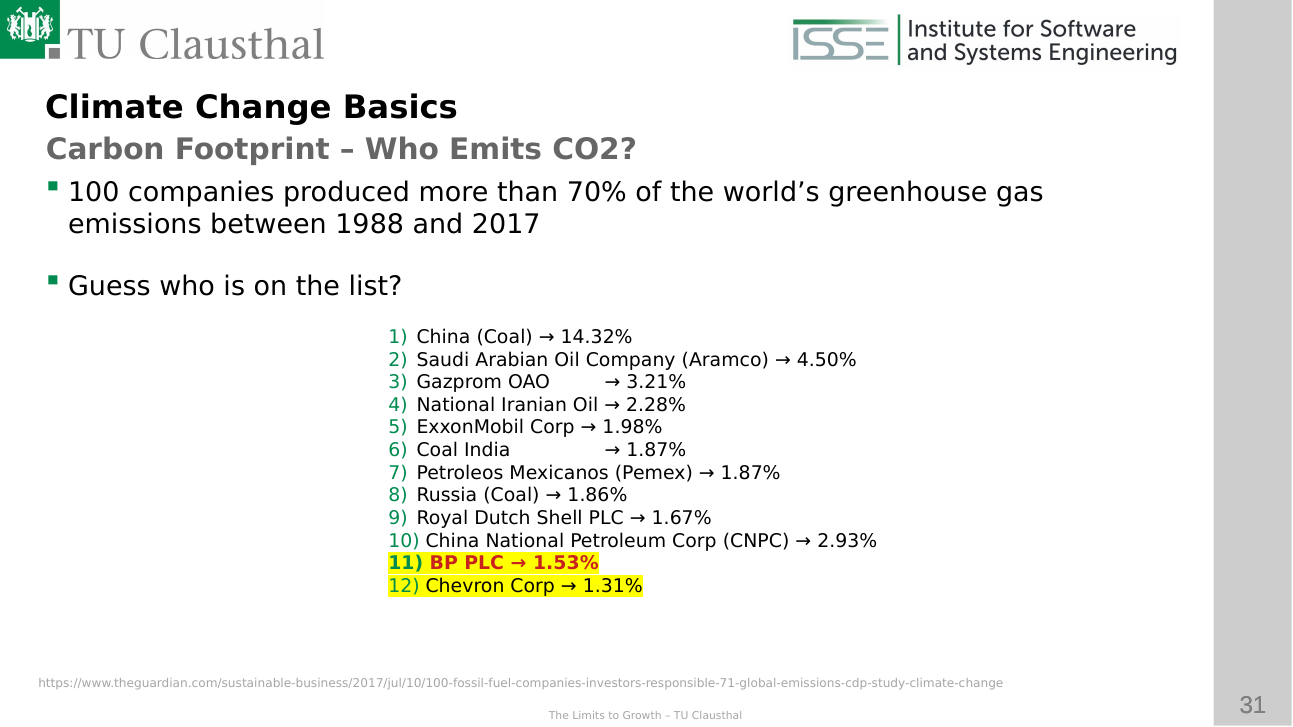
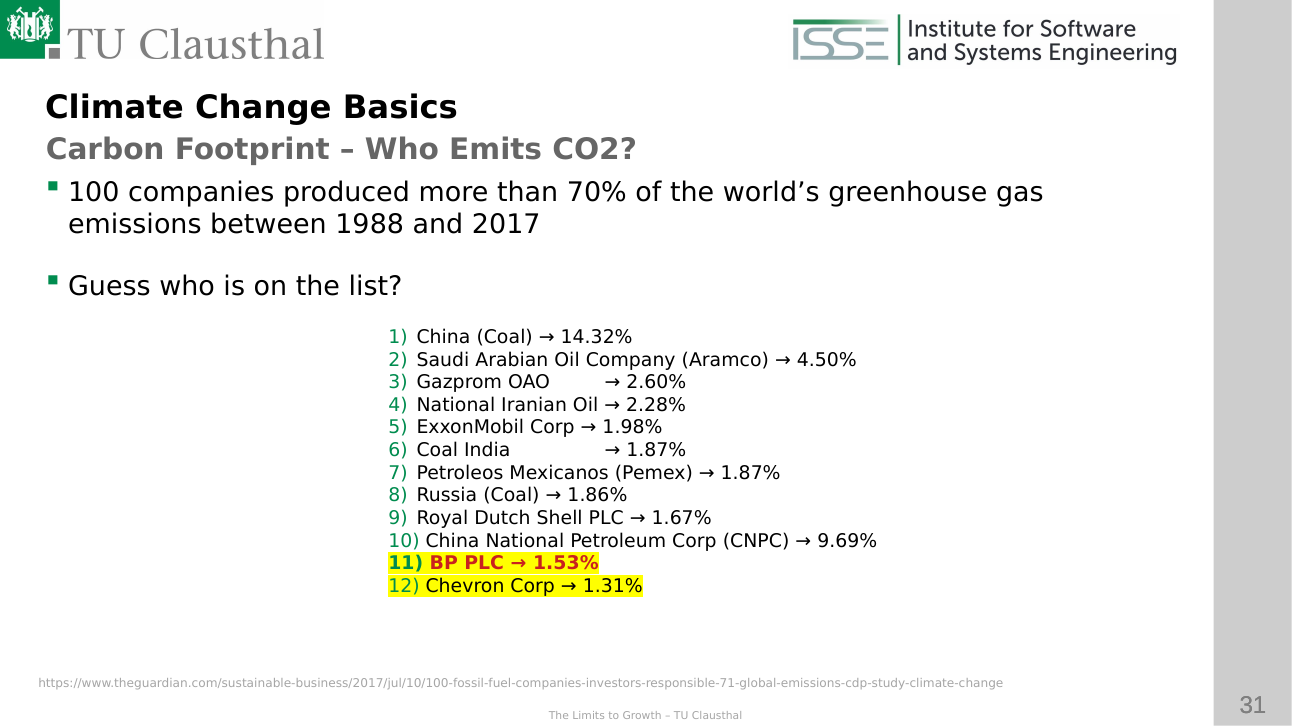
3.21%: 3.21% -> 2.60% (656, 383)
2.93%: 2.93% -> 9.69% (847, 541)
